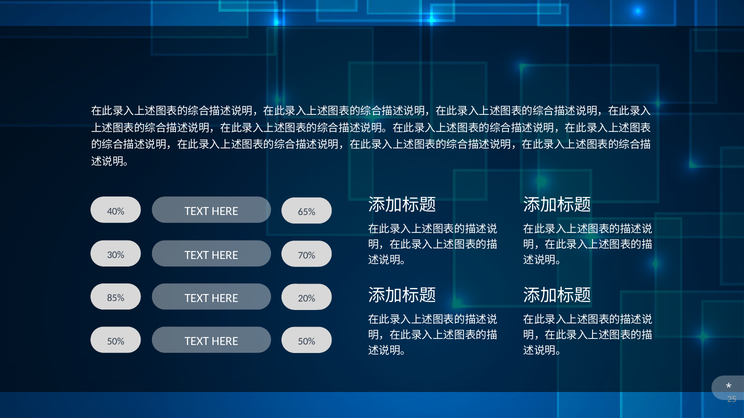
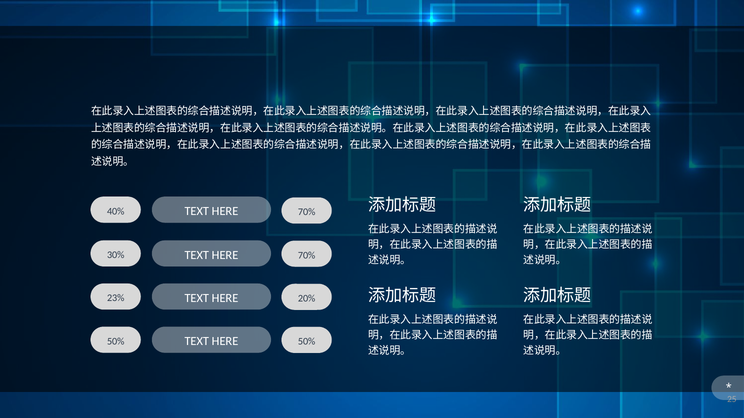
65%: 65% -> 70% (307, 212)
85%: 85% -> 23% (116, 298)
